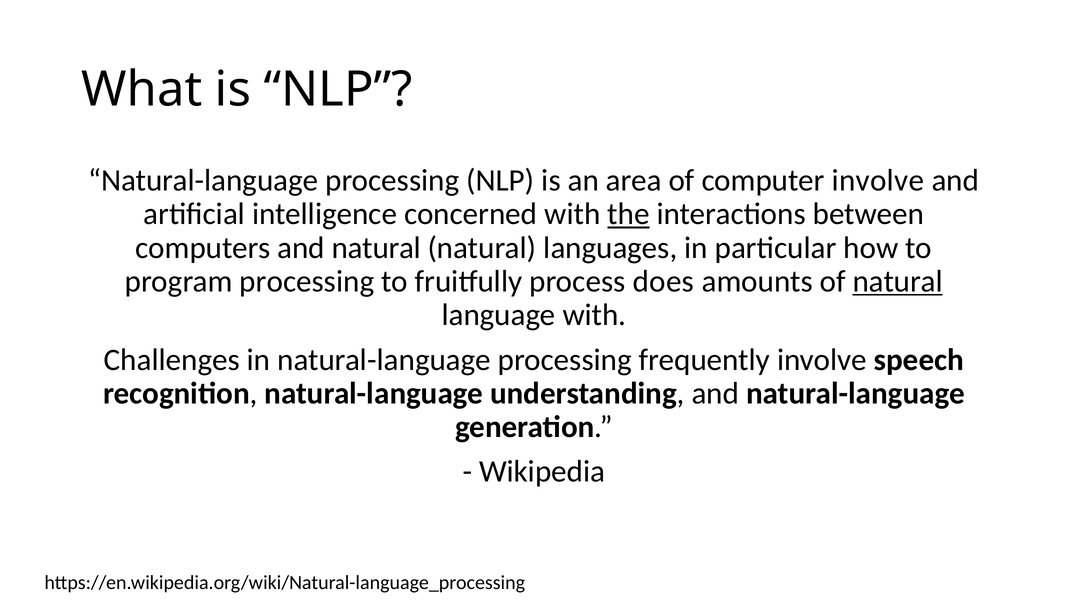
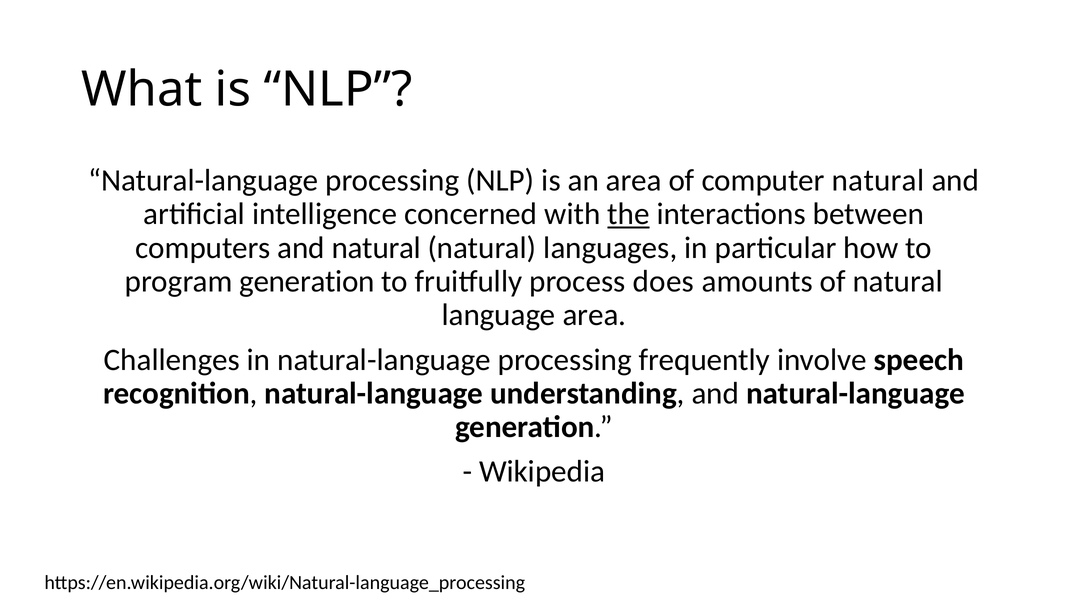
computer involve: involve -> natural (878, 181)
program processing: processing -> generation (307, 281)
natural underline: present -> none (898, 281)
language with: with -> area (594, 315)
